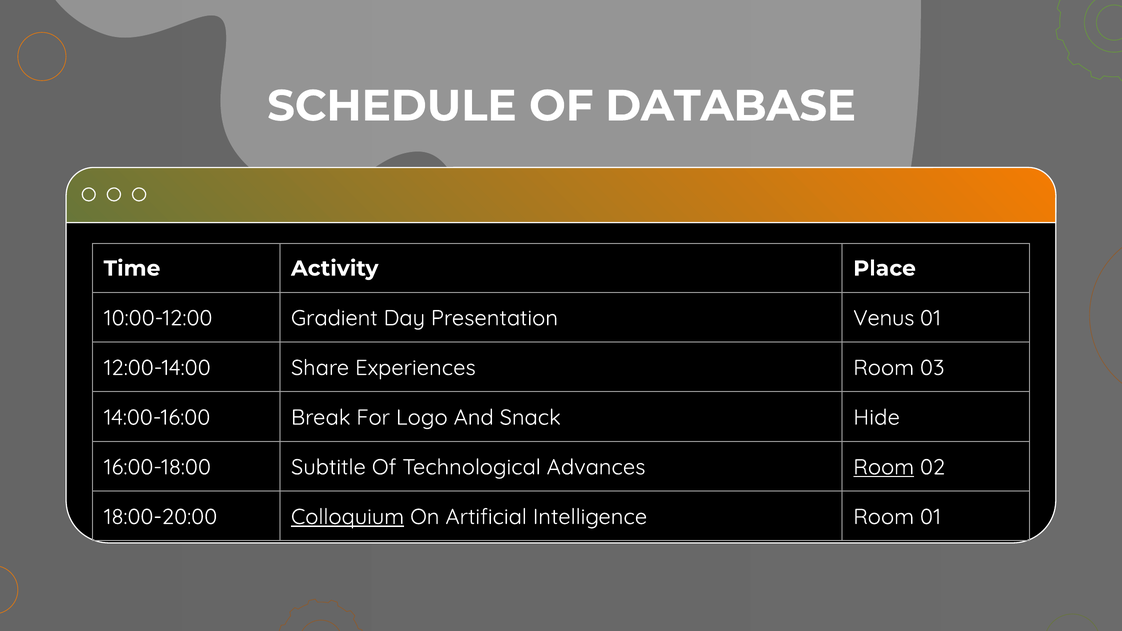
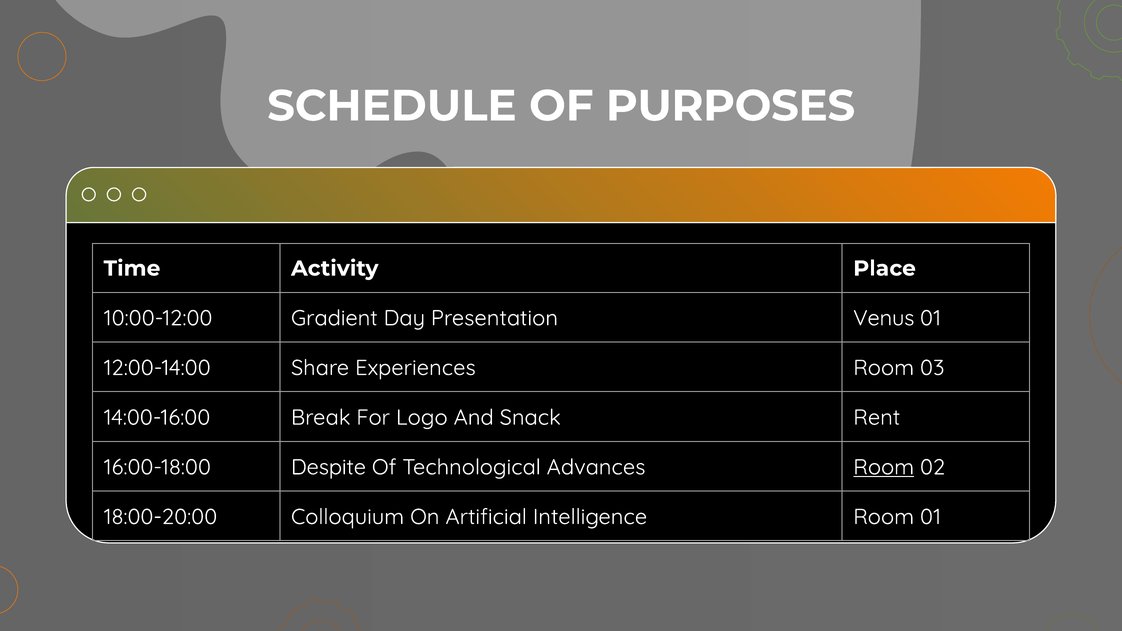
DATABASE: DATABASE -> PURPOSES (731, 106)
Hide: Hide -> Rent (877, 418)
Subtitle: Subtitle -> Despite (329, 467)
Colloquium underline: present -> none (348, 517)
